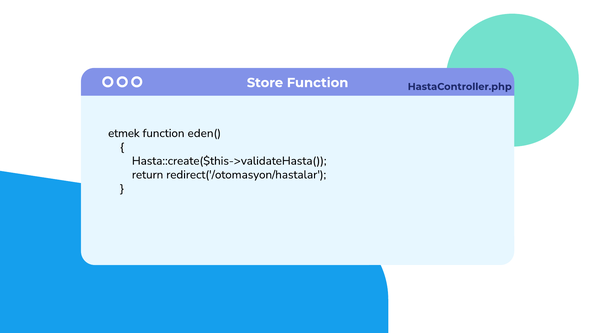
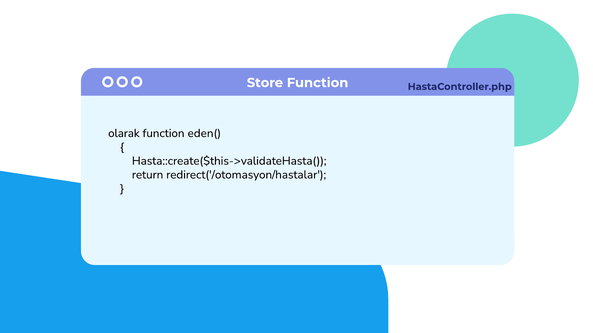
etmek: etmek -> olarak (124, 133)
